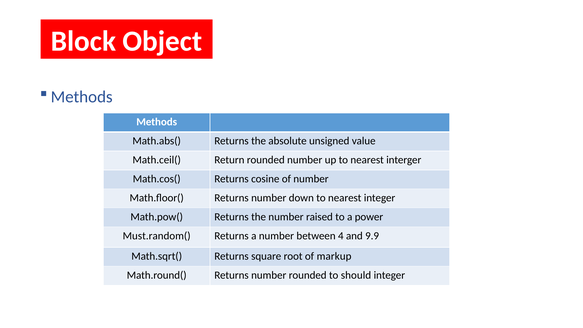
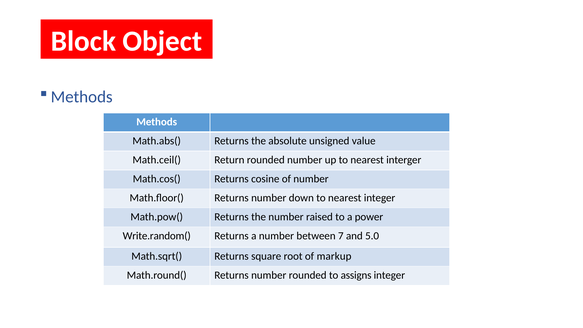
Must.random(: Must.random( -> Write.random( (157, 236)
4: 4 -> 7 (341, 236)
9.9: 9.9 -> 5.0 (372, 236)
should: should -> assigns (356, 275)
